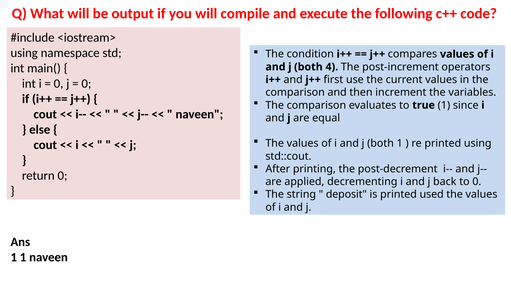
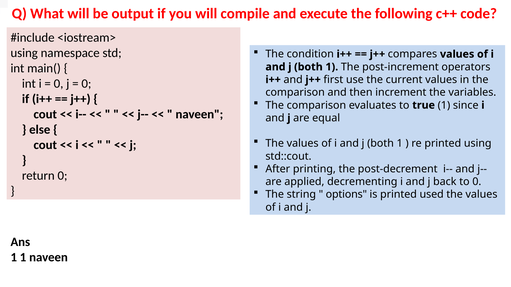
4: 4 -> 1 (332, 67)
deposit: deposit -> options (346, 195)
